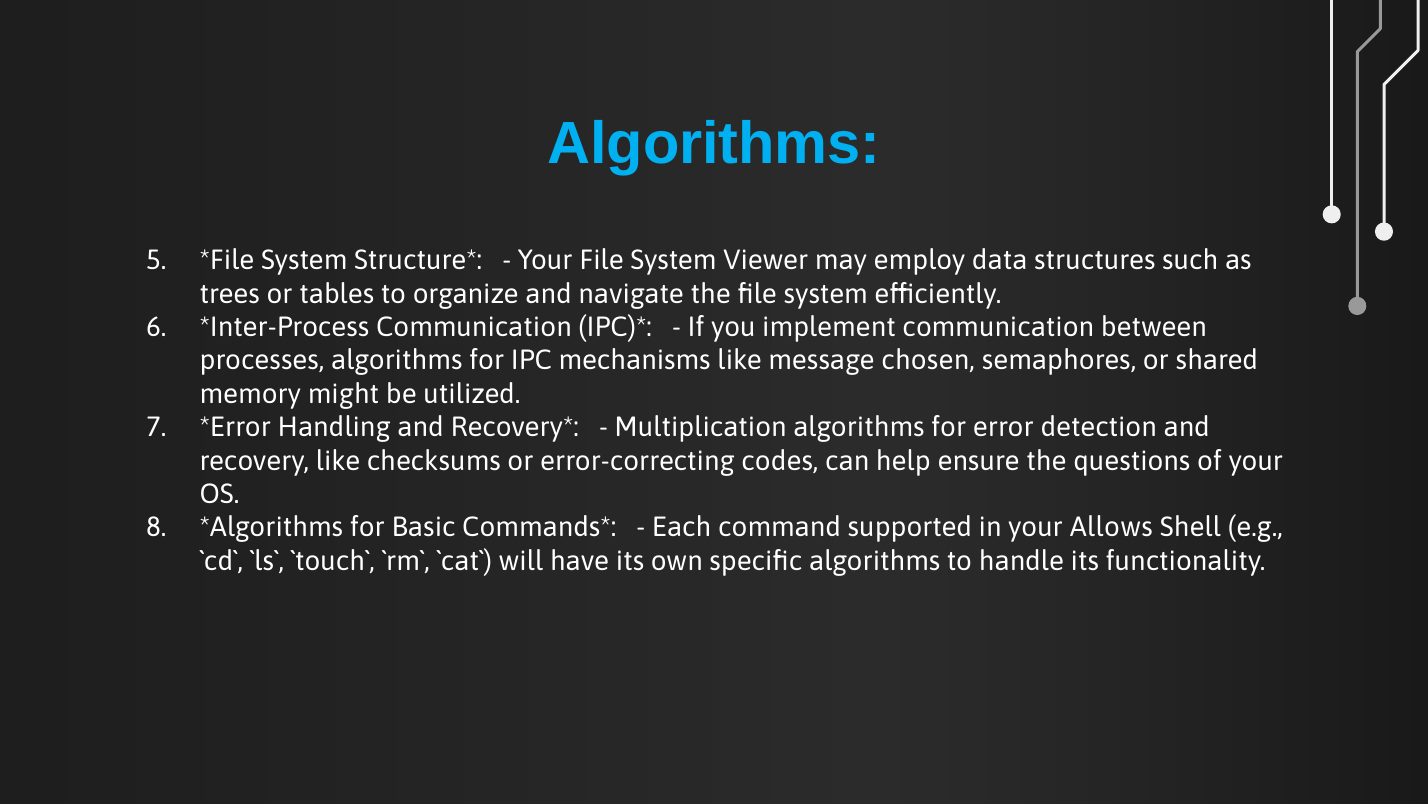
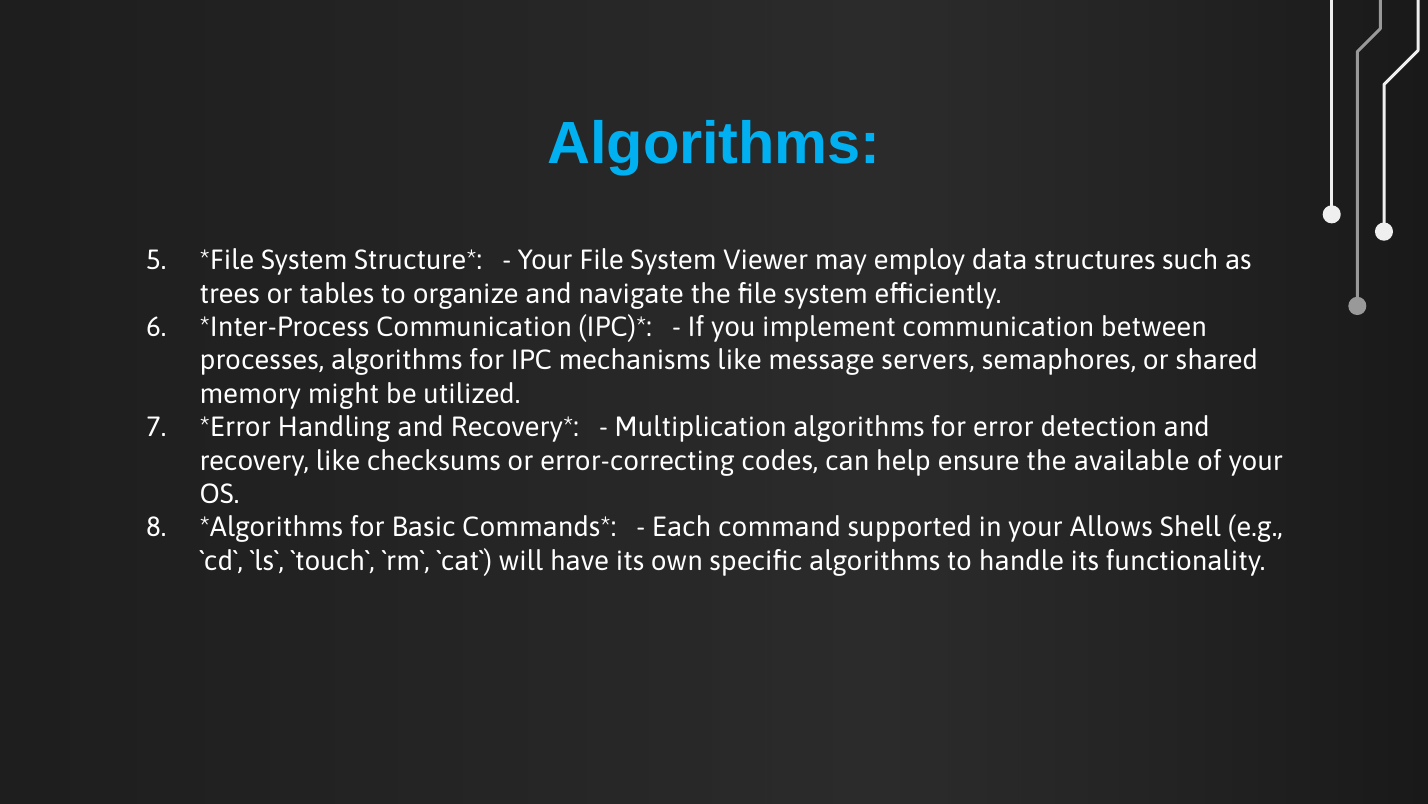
chosen: chosen -> servers (928, 360)
questions: questions -> available (1132, 460)
